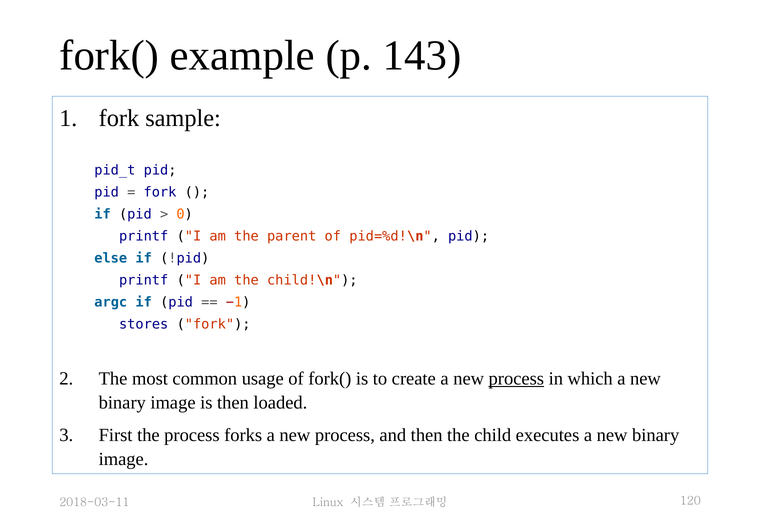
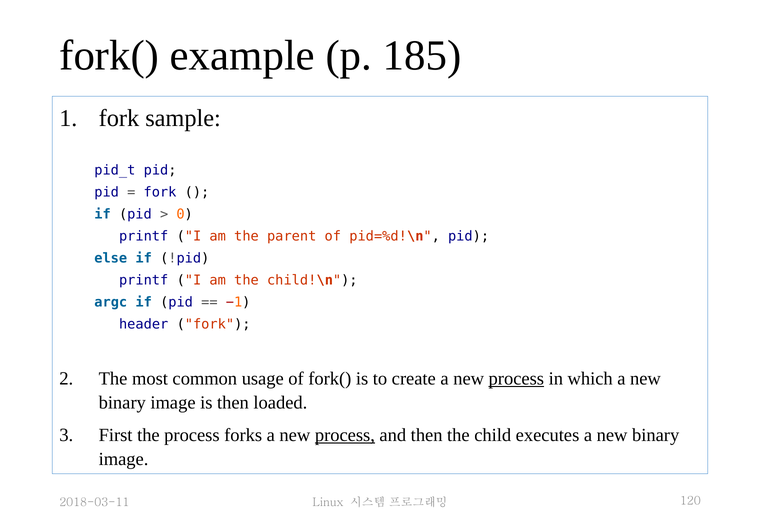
143: 143 -> 185 (422, 55)
stores: stores -> header (144, 324)
process underline: none -> present (345, 435)
